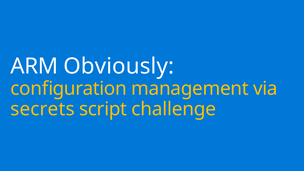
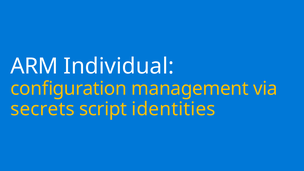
Obviously: Obviously -> Individual (119, 66)
challenge: challenge -> identities (174, 109)
